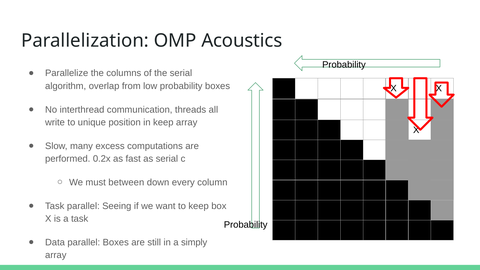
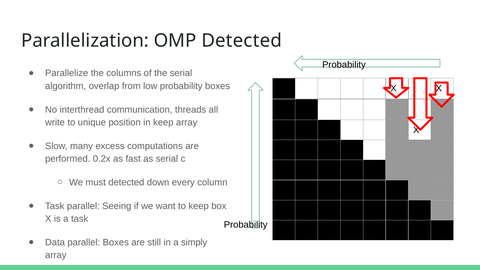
OMP Acoustics: Acoustics -> Detected (242, 41)
must between: between -> detected (126, 182)
